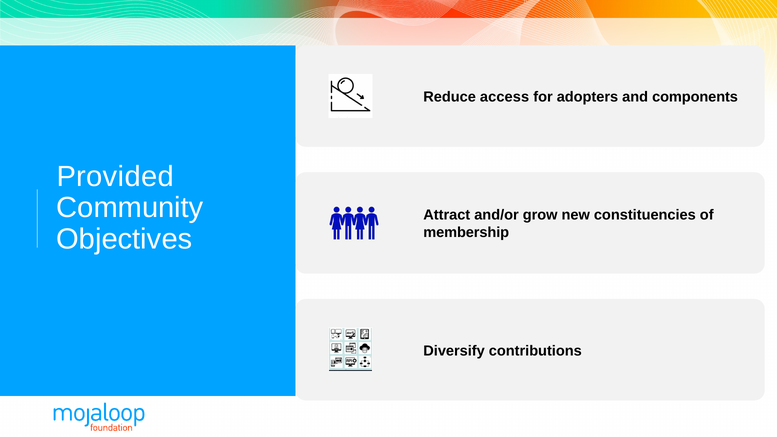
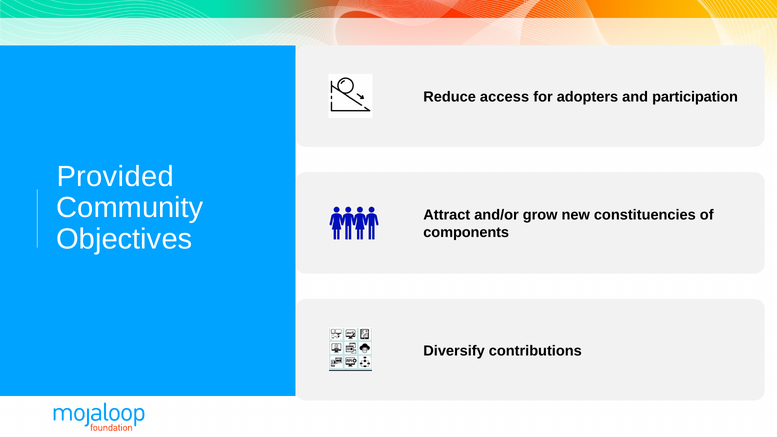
components: components -> participation (695, 97)
membership: membership -> components (466, 233)
